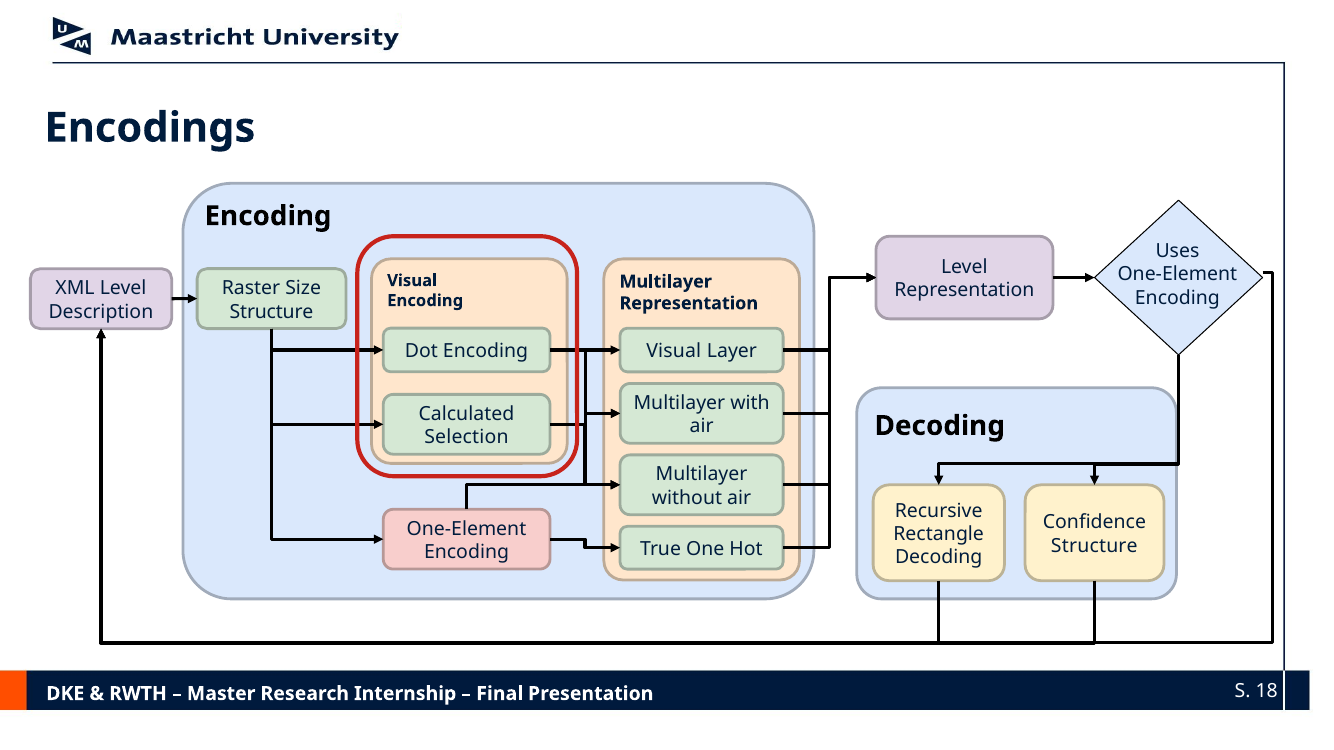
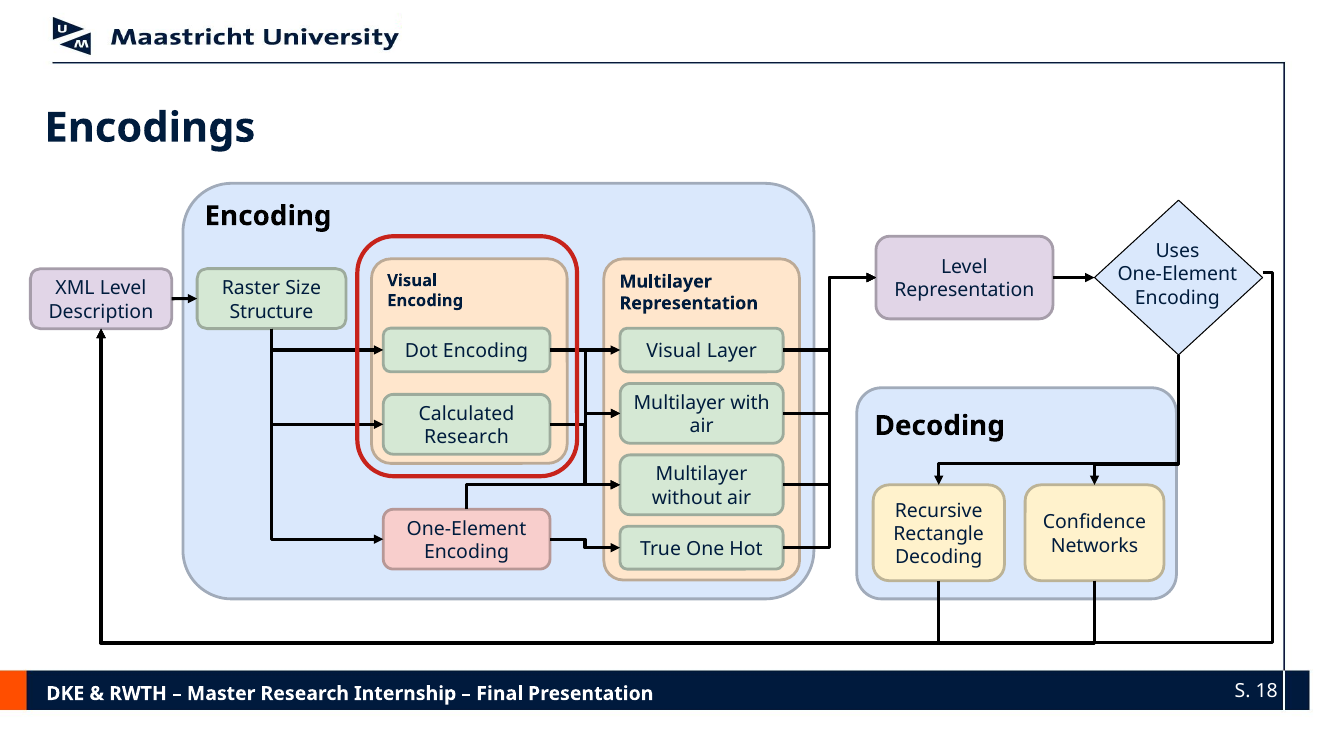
Selection: Selection -> Research (466, 437)
Structure: Structure -> Networks (1094, 546)
